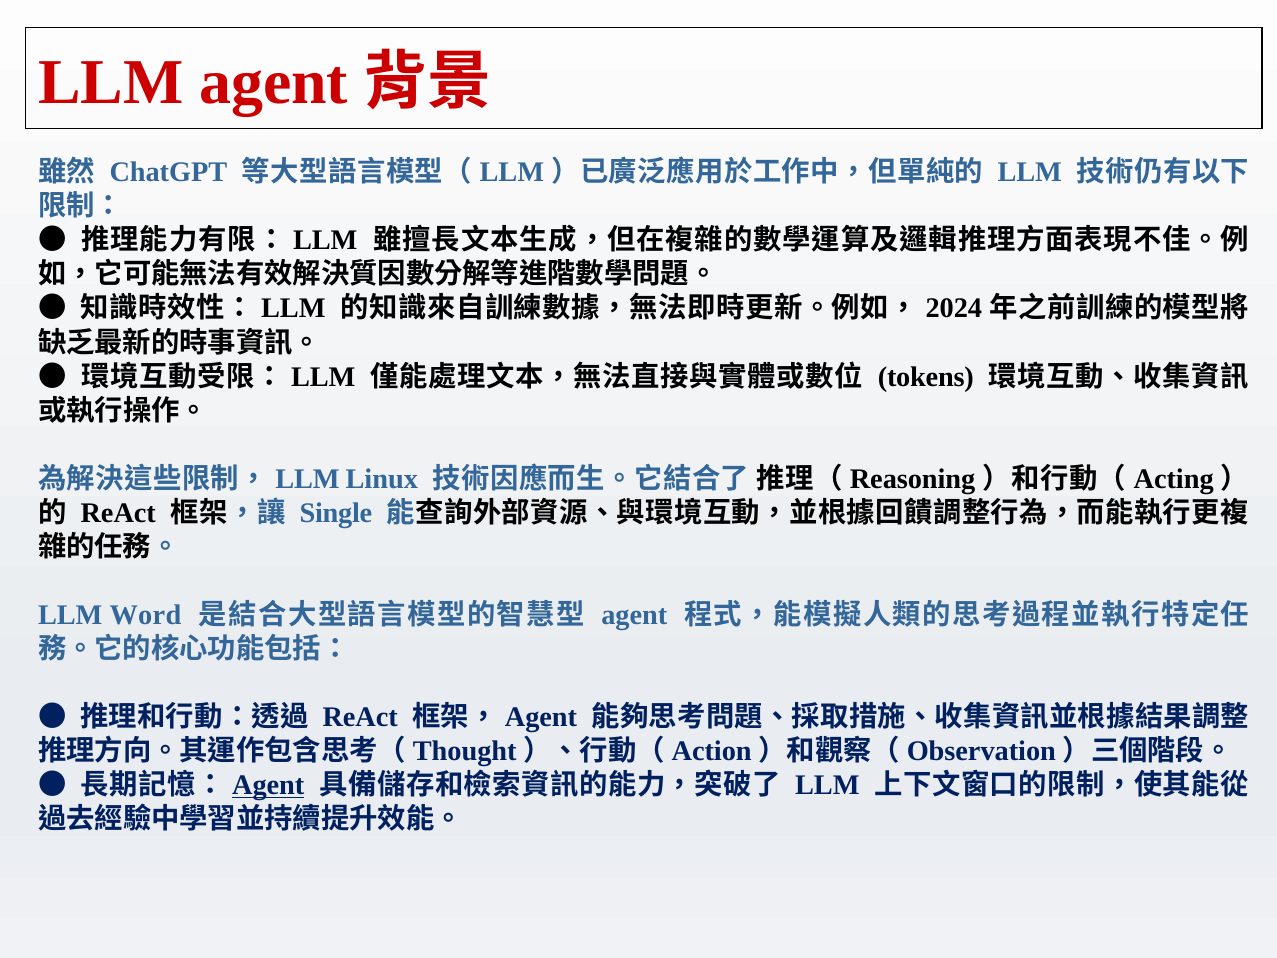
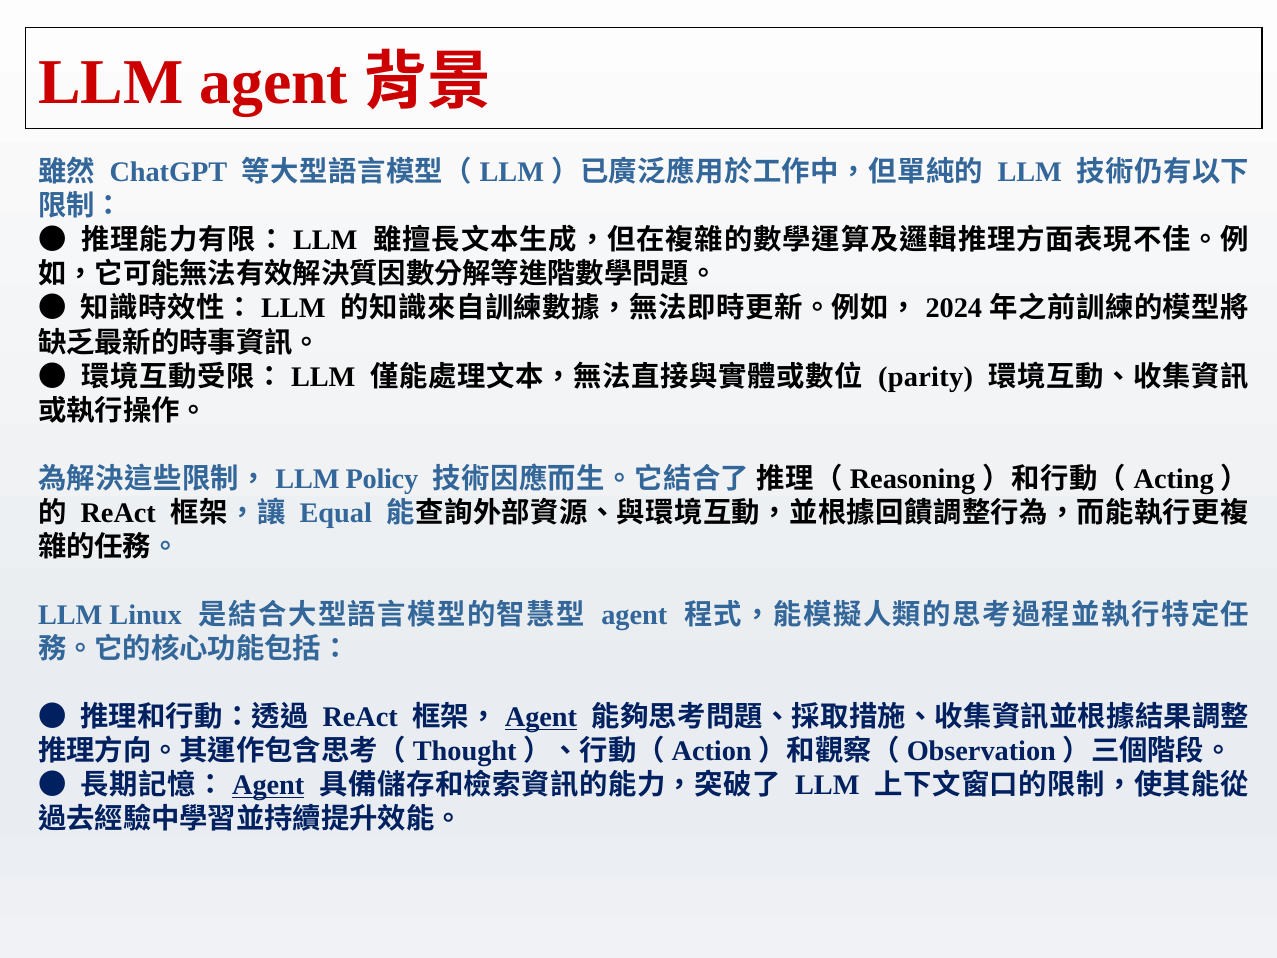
tokens: tokens -> parity (926, 377)
Linux: Linux -> Policy (382, 479)
Single: Single -> Equal (336, 513)
Word: Word -> Linux (146, 615)
Agent underline: none -> present (541, 717)
